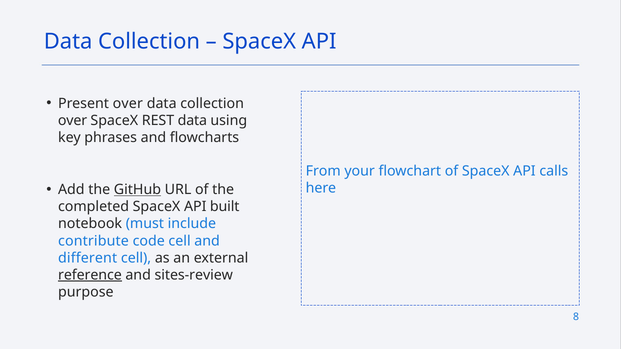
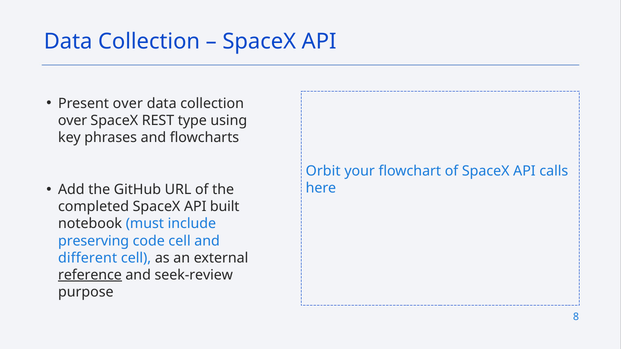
REST data: data -> type (192, 121)
From: From -> Orbit (323, 171)
GitHub underline: present -> none (137, 190)
contribute: contribute -> preserving (94, 241)
sites-review: sites-review -> seek-review (194, 275)
